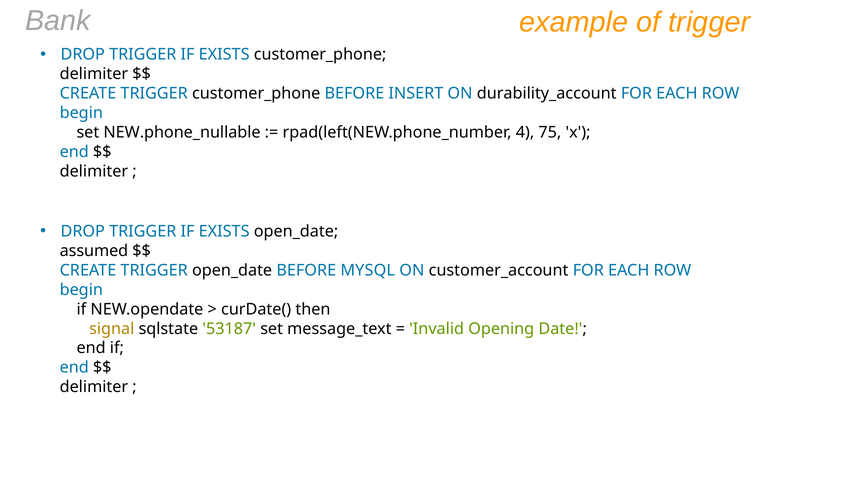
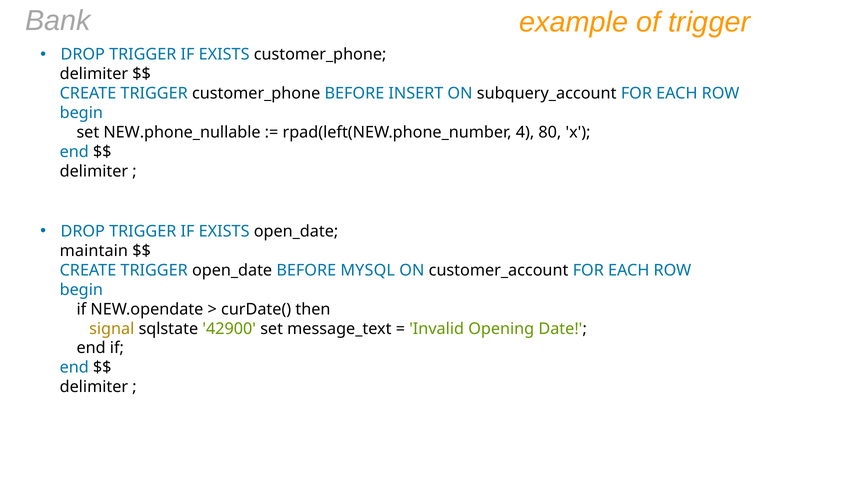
durability_account: durability_account -> subquery_account (547, 94)
75: 75 -> 80 (550, 132)
assumed: assumed -> maintain (94, 251)
53187: 53187 -> 42900 (229, 329)
